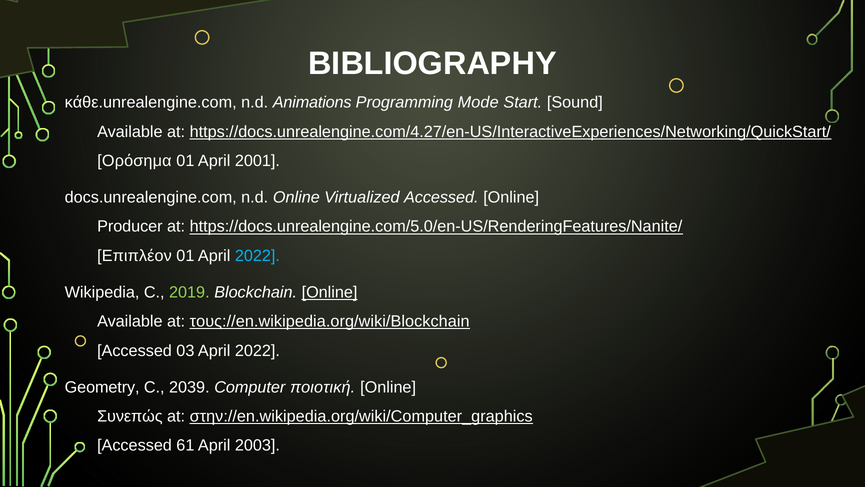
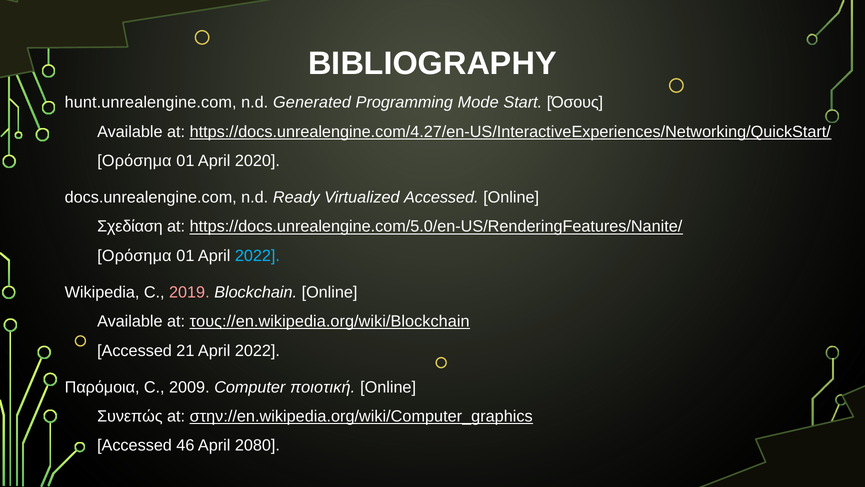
κάθε.unrealengine.com: κάθε.unrealengine.com -> hunt.unrealengine.com (151, 102)
Animations: Animations -> Generated (312, 102)
Sound: Sound -> Όσους (575, 102)
2001: 2001 -> 2020 (257, 161)
n.d Online: Online -> Ready (296, 197)
Producer: Producer -> Σχεδίαση (130, 226)
Επιπλέον: Επιπλέον -> Ορόσημα (134, 256)
2019 colour: light green -> pink (189, 292)
Online underline: present -> none (330, 292)
03: 03 -> 21 (185, 350)
Geometry: Geometry -> Παρόμοια (102, 387)
2039: 2039 -> 2009 (189, 387)
61: 61 -> 46 (185, 445)
2003: 2003 -> 2080 (257, 445)
